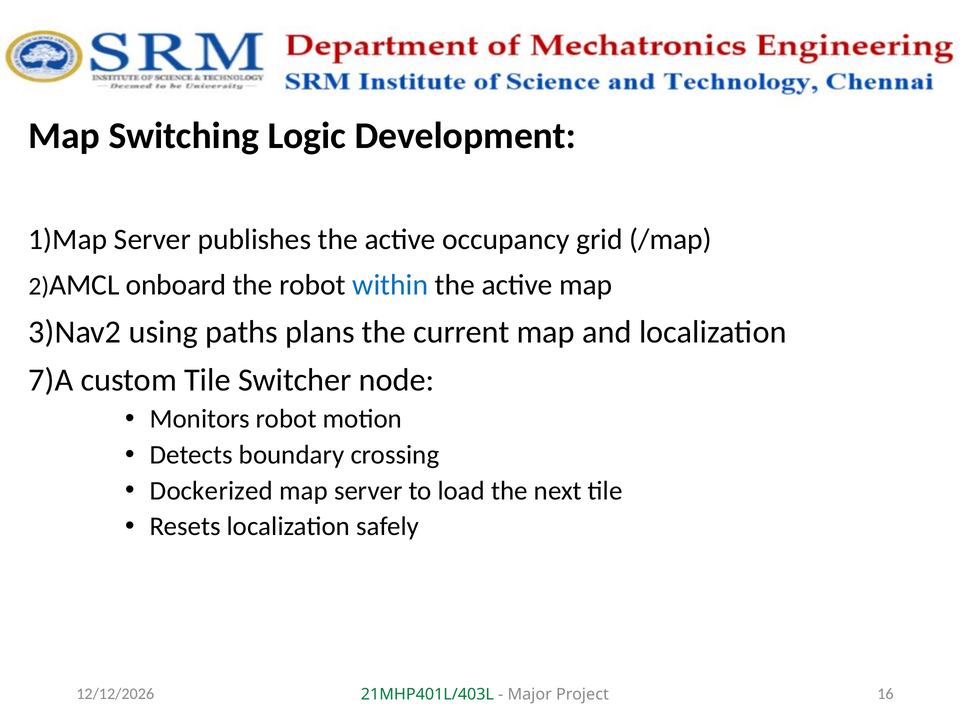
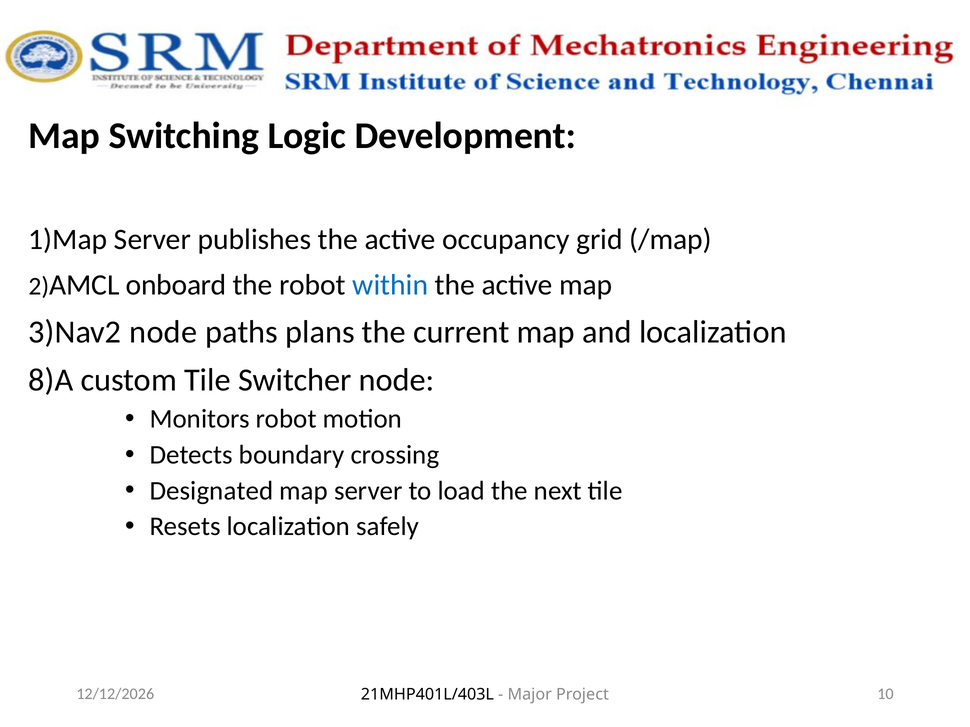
3)Nav2 using: using -> node (163, 332)
7)A: 7)A -> 8)A (51, 381)
Dockerized: Dockerized -> Designated (211, 491)
16: 16 -> 10 (885, 695)
21MHP401L/403L colour: green -> black (427, 695)
